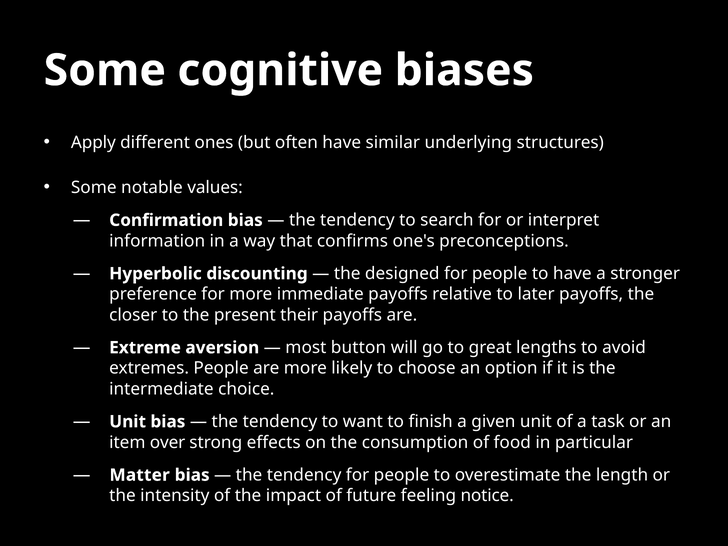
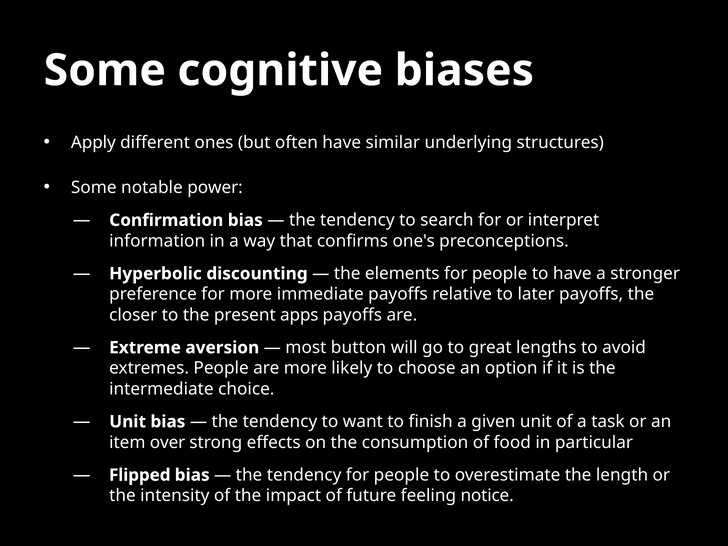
values: values -> power (215, 187)
designed: designed -> elements (402, 274)
their: their -> apps (299, 315)
Matter: Matter -> Flipped (140, 475)
